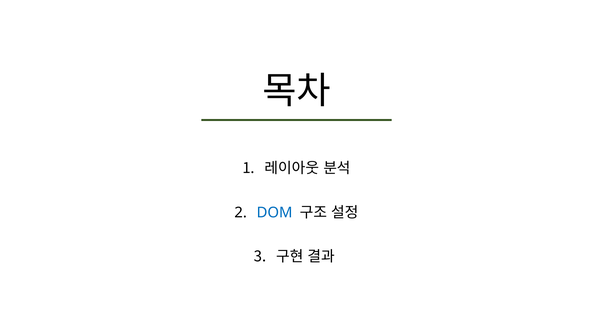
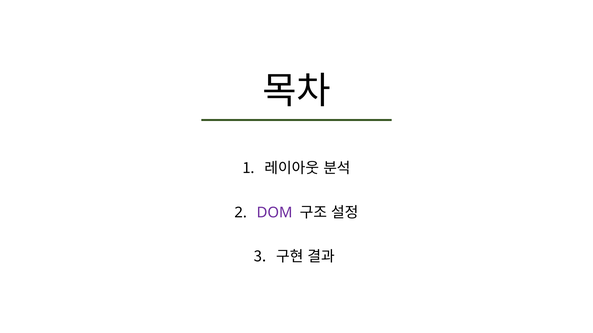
DOM colour: blue -> purple (275, 213)
